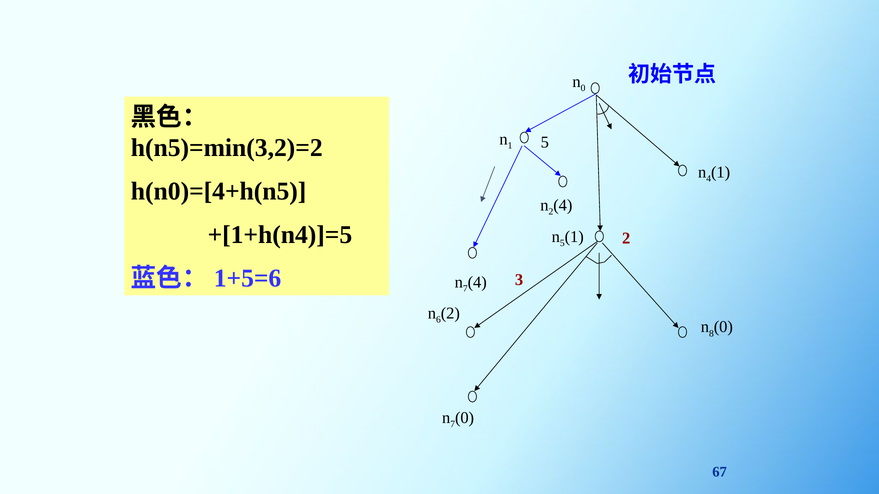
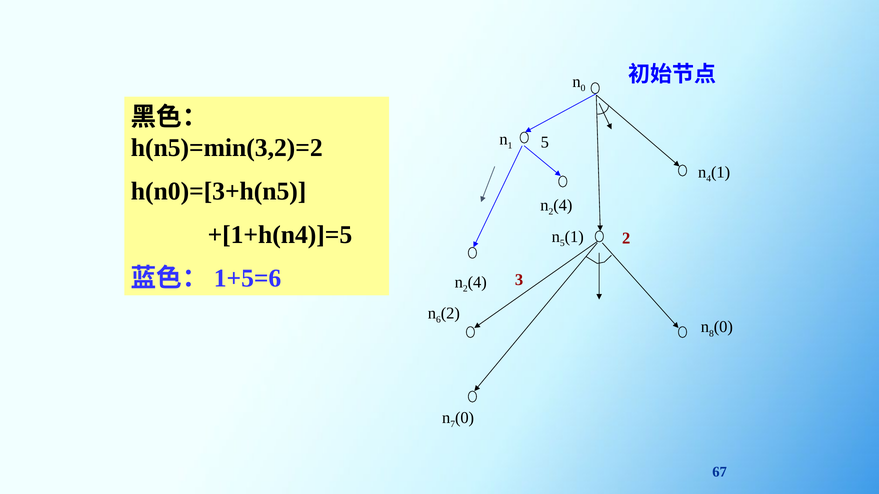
h(n0)=[4+h(n5: h(n0)=[4+h(n5 -> h(n0)=[3+h(n5 (219, 192)
7: 7 -> 2 (465, 289)
